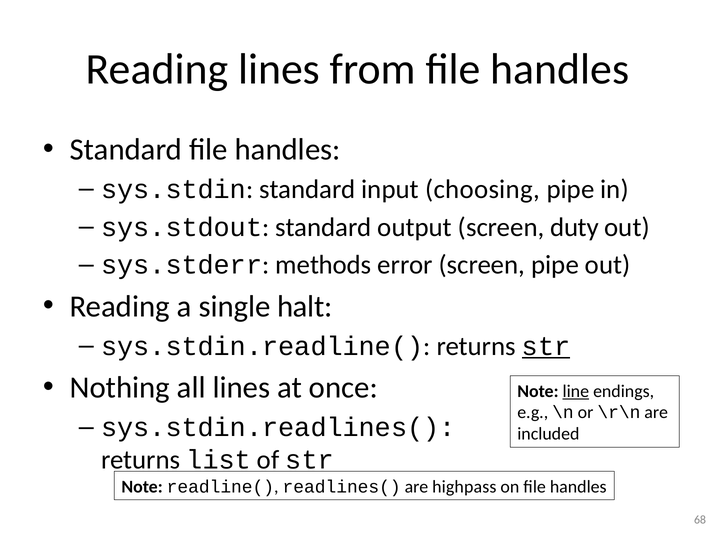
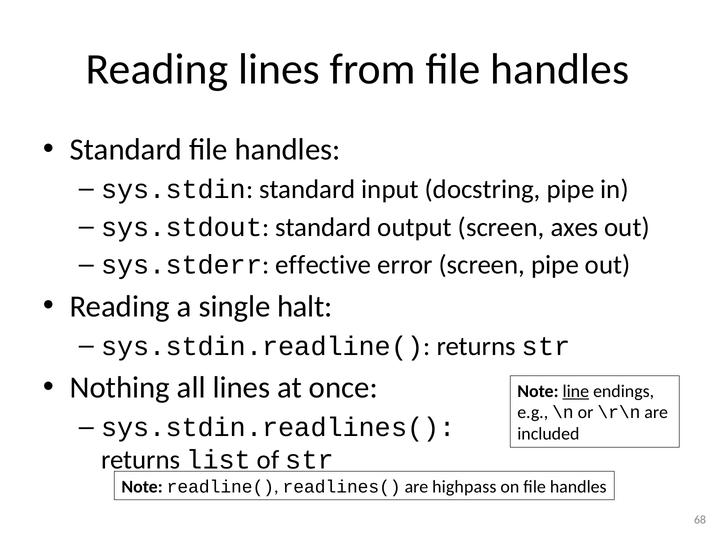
choosing: choosing -> docstring (483, 189)
duty: duty -> axes (574, 227)
methods: methods -> effective (323, 265)
str underline: present -> none (546, 346)
